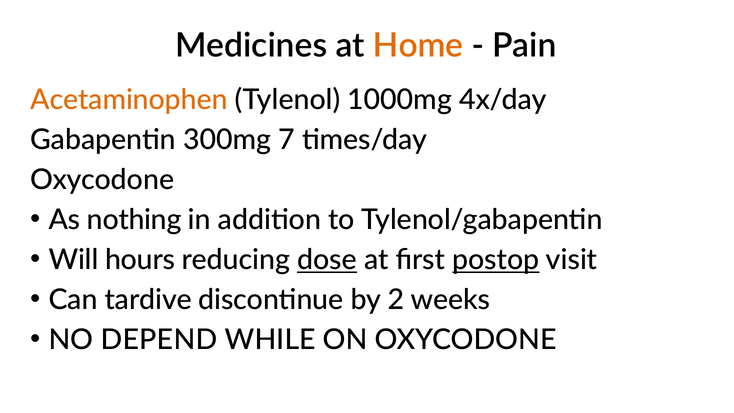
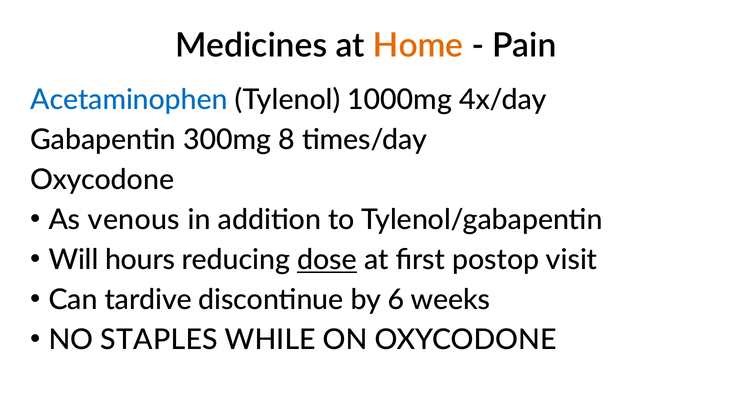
Acetaminophen colour: orange -> blue (129, 100)
7: 7 -> 8 (287, 140)
nothing: nothing -> venous (134, 220)
postop underline: present -> none (496, 260)
2: 2 -> 6 (396, 300)
DEPEND: DEPEND -> STAPLES (159, 340)
